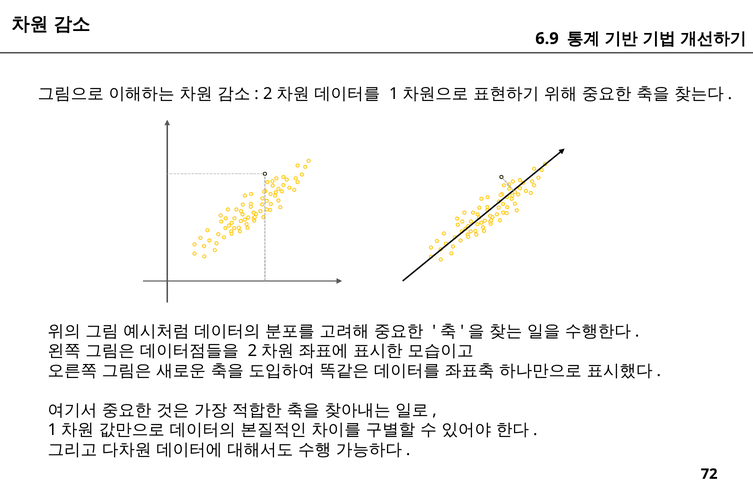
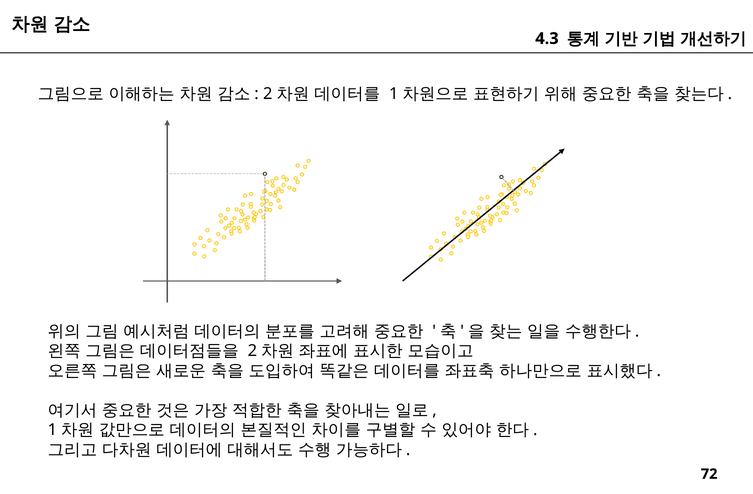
6.9: 6.9 -> 4.3 (547, 39)
